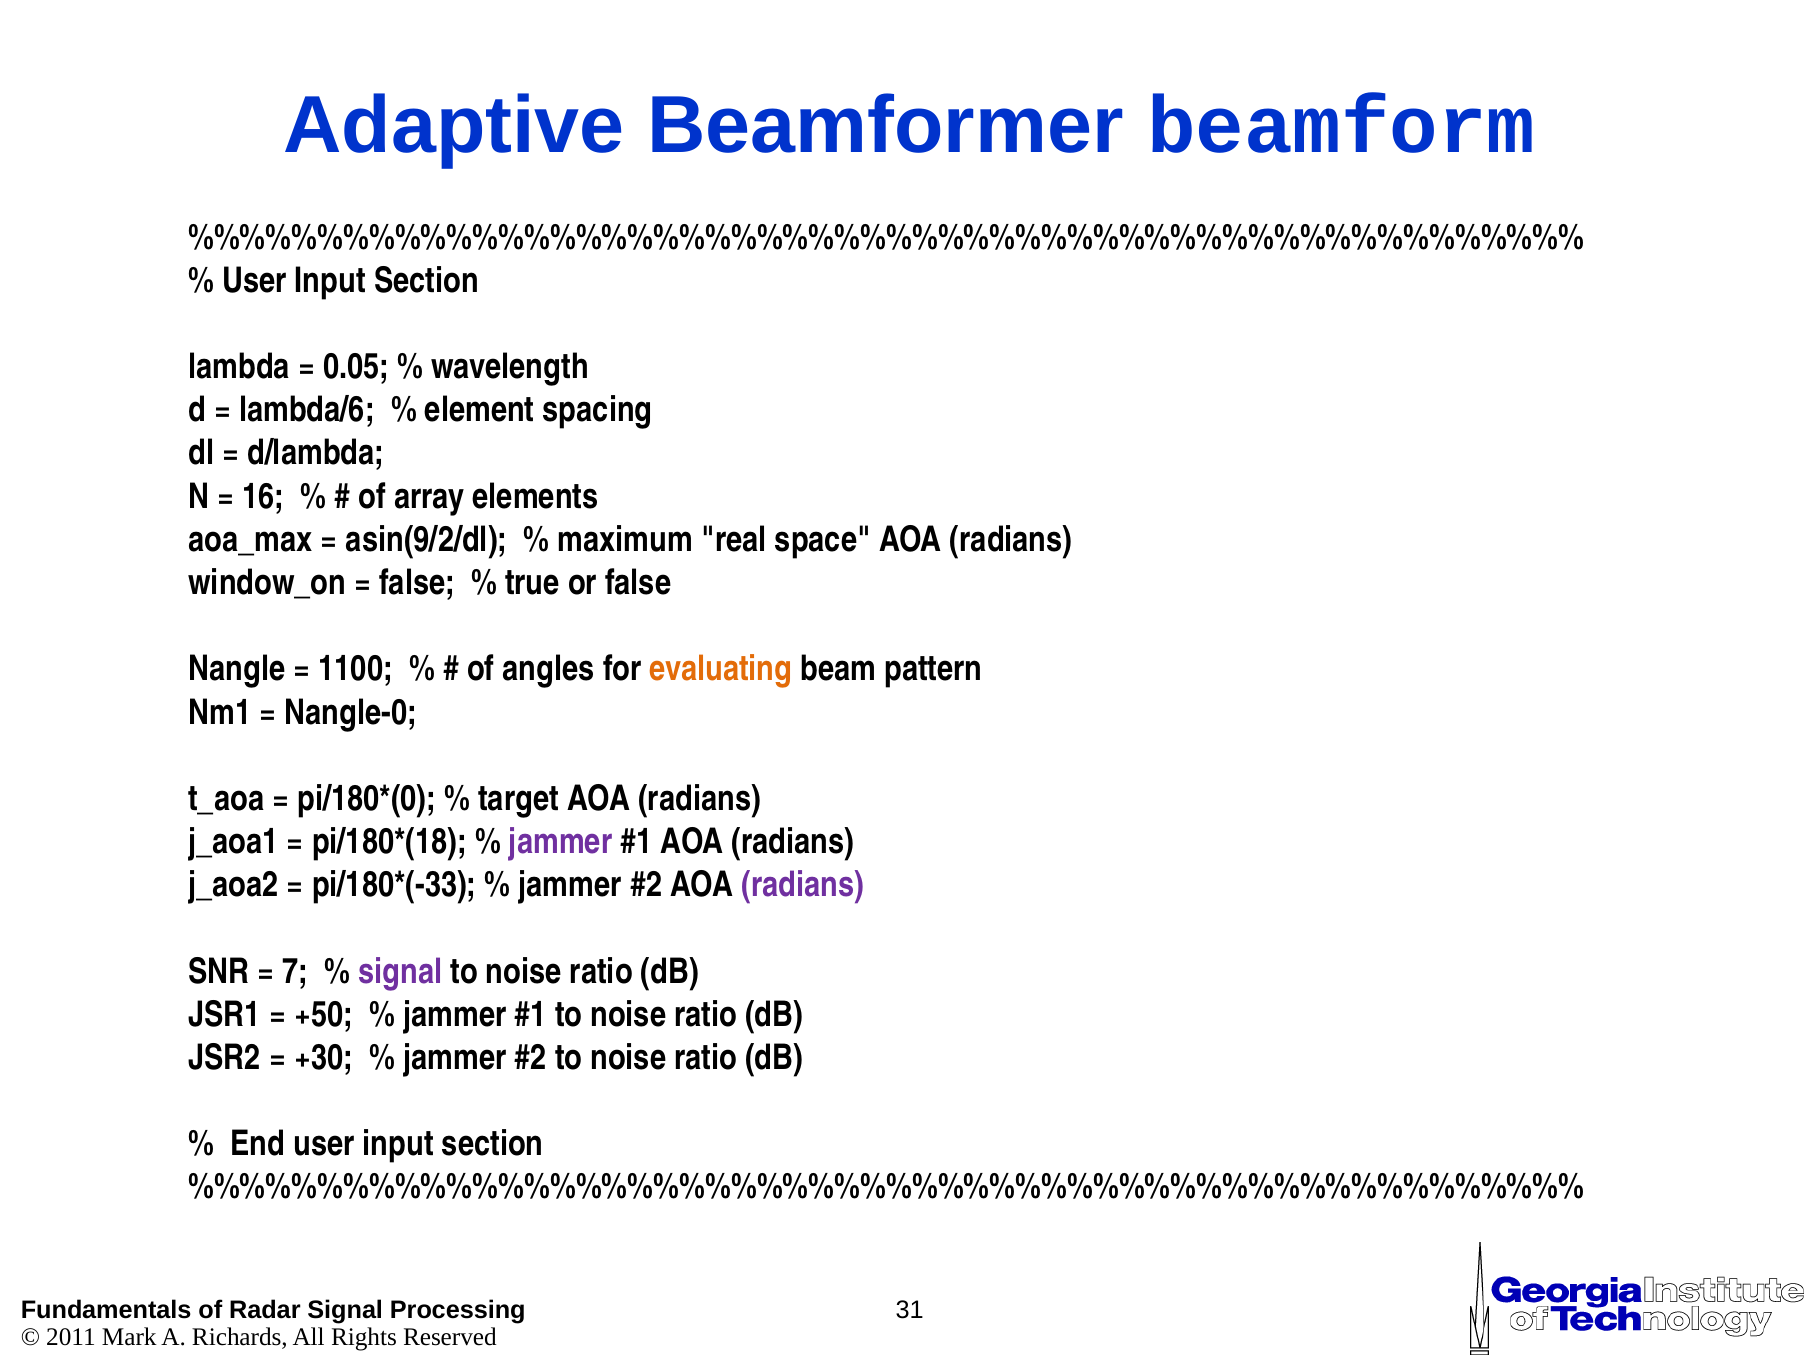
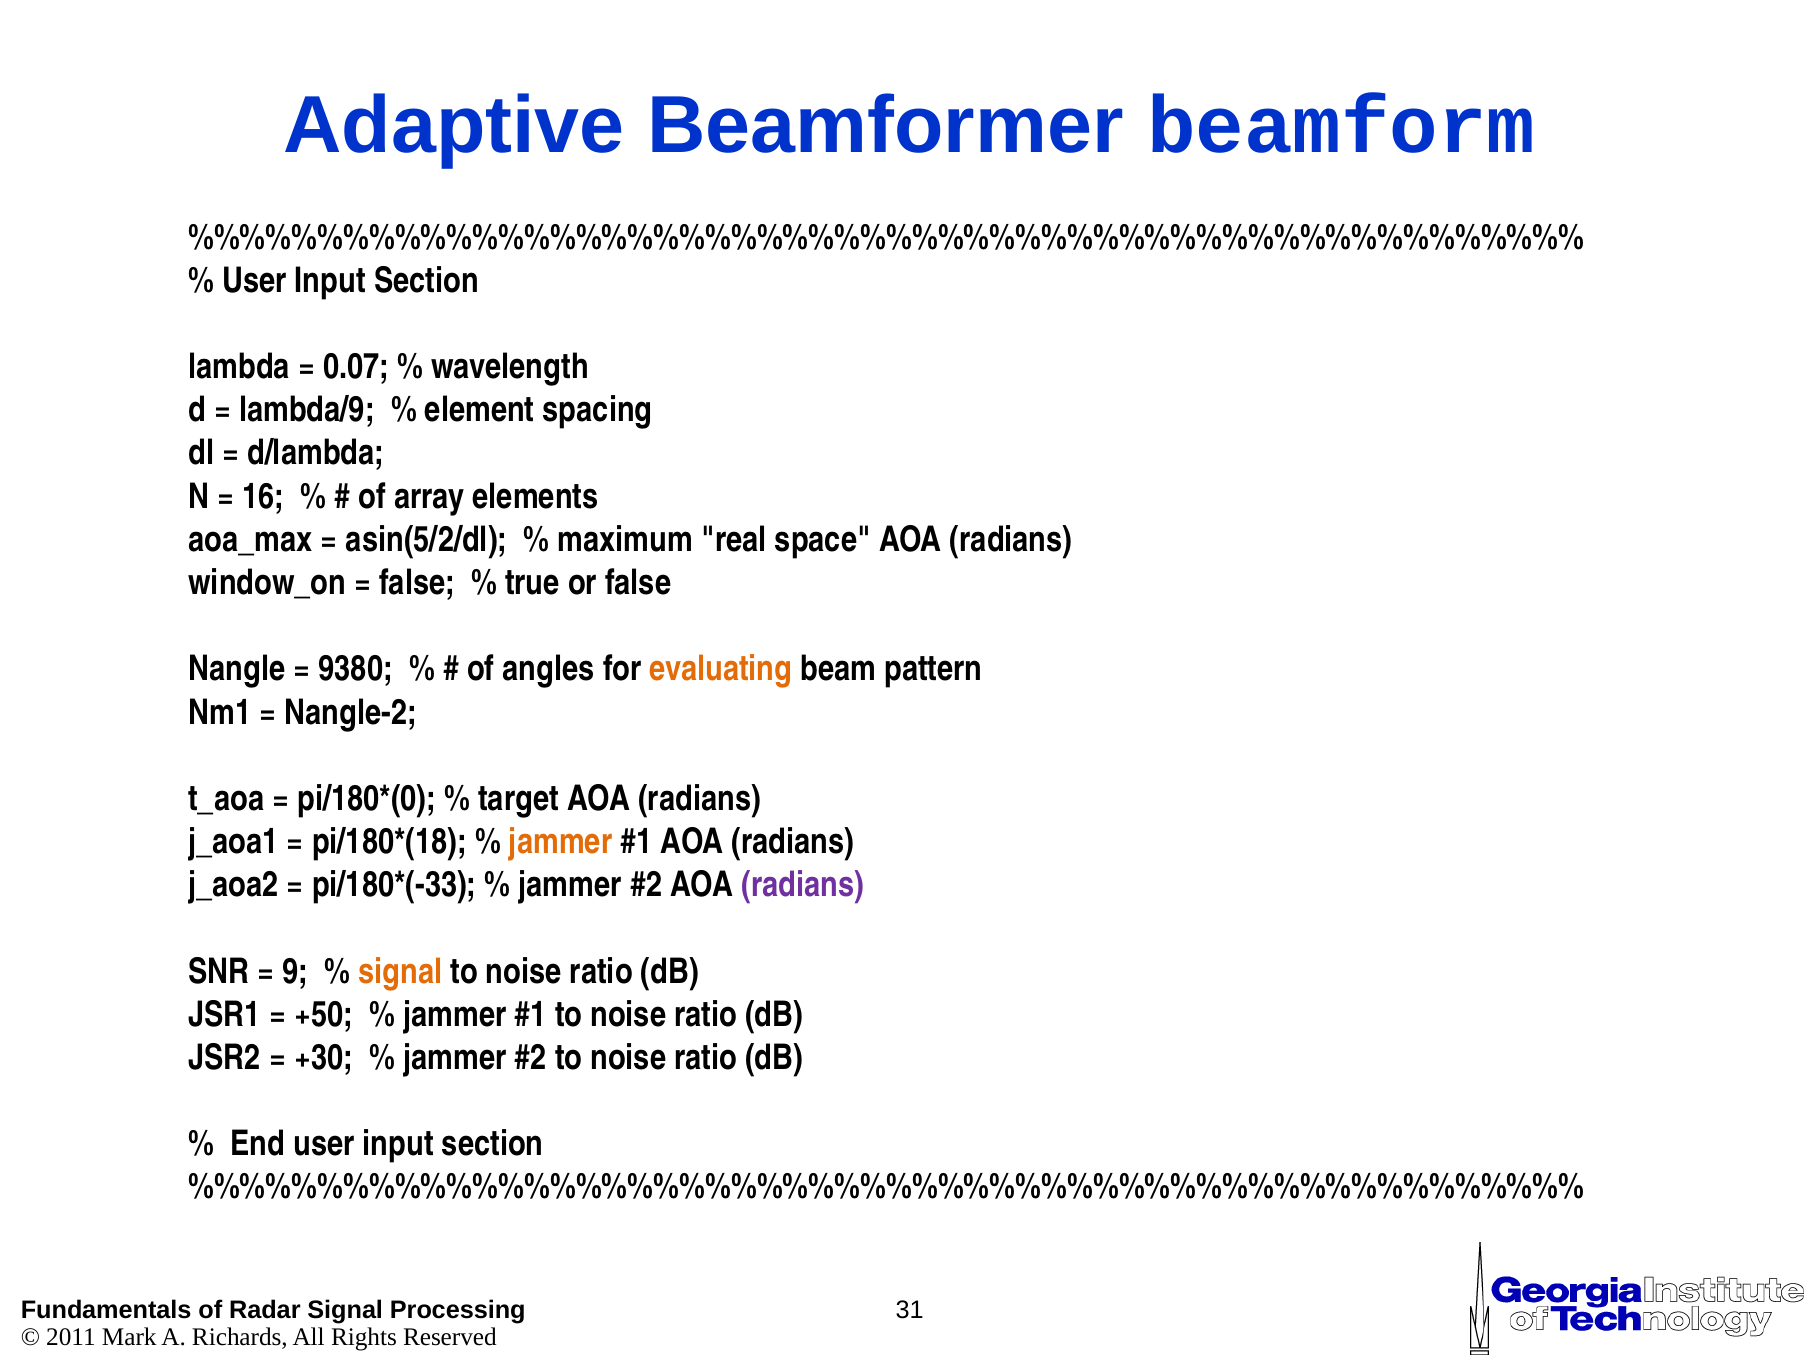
0.05: 0.05 -> 0.07 (356, 367)
lambda/6: lambda/6 -> lambda/9 (307, 410)
asin(9/2/dl: asin(9/2/dl -> asin(5/2/dl (427, 540)
1100: 1100 -> 9380 (356, 669)
Nangle-0: Nangle-0 -> Nangle-2 (351, 712)
jammer colour: purple -> orange (561, 842)
7: 7 -> 9 (296, 972)
signal colour: purple -> orange (401, 972)
